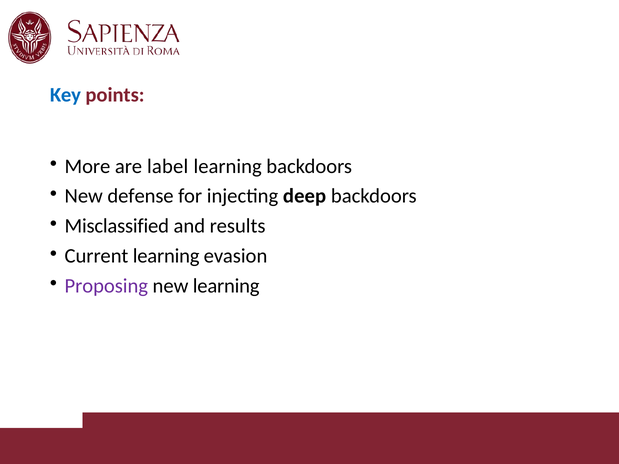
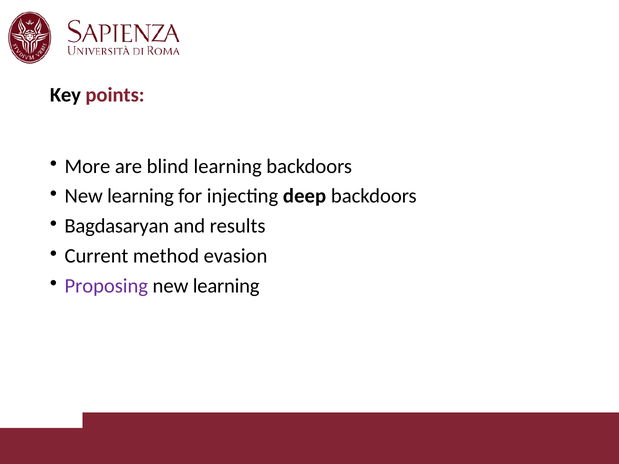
Key colour: blue -> black (65, 95)
label: label -> blind (168, 166)
defense: defense -> learning (141, 196)
Misclassified: Misclassified -> Bagdasaryan (117, 226)
Current learning: learning -> method (166, 256)
